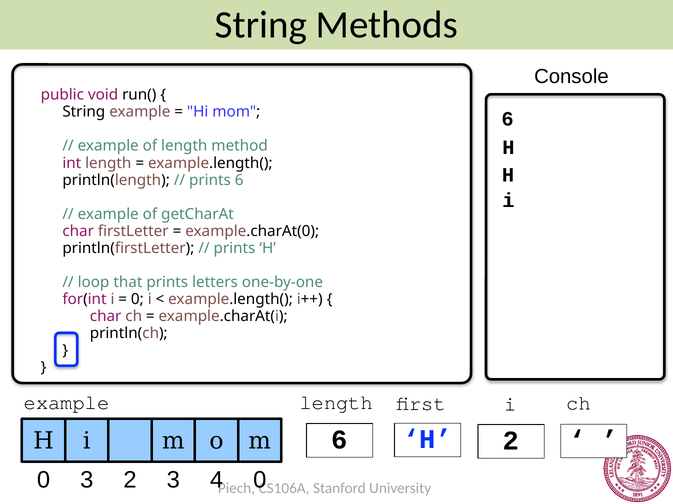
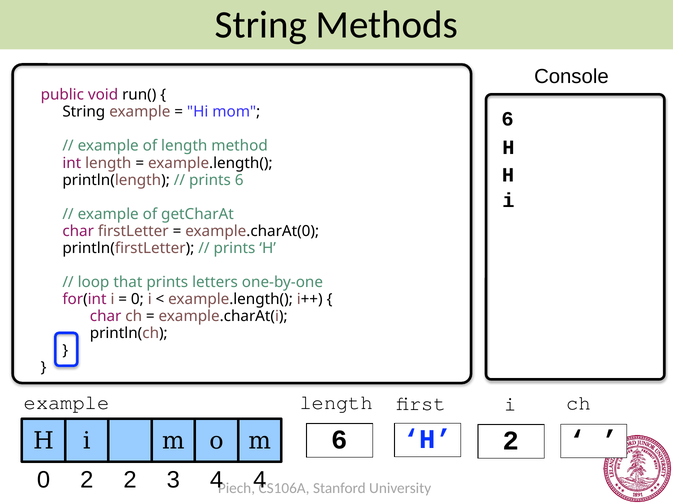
0 3: 3 -> 2 (87, 480)
4 0: 0 -> 4 (260, 480)
